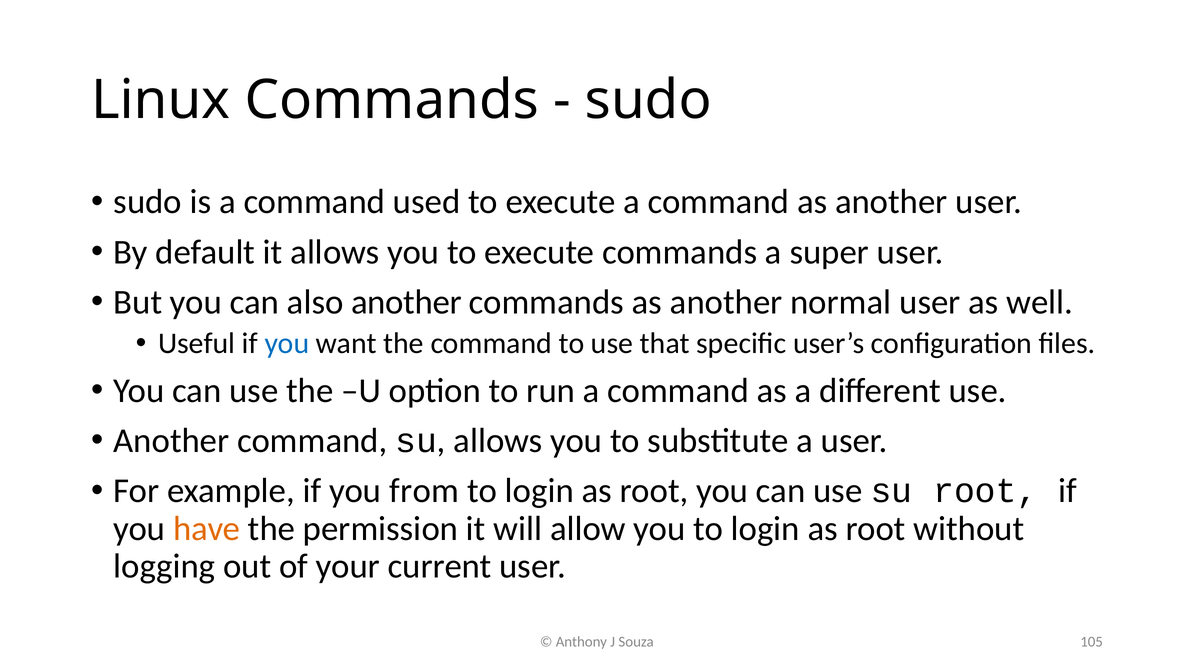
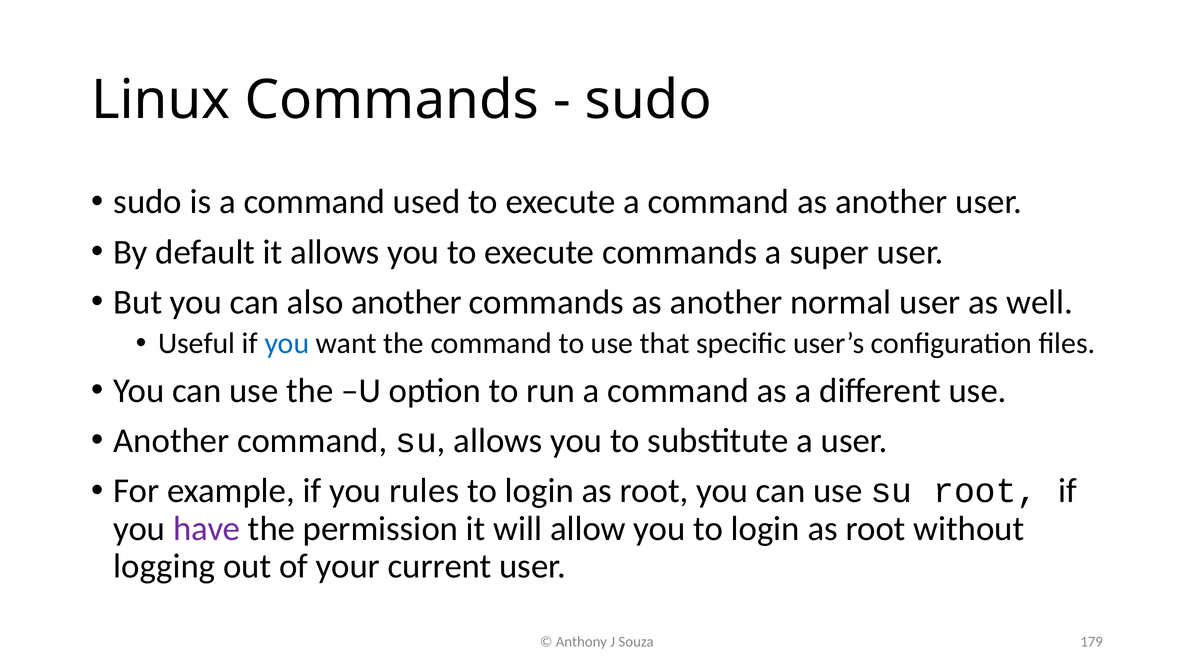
from: from -> rules (424, 491)
have colour: orange -> purple (207, 528)
105: 105 -> 179 (1092, 641)
